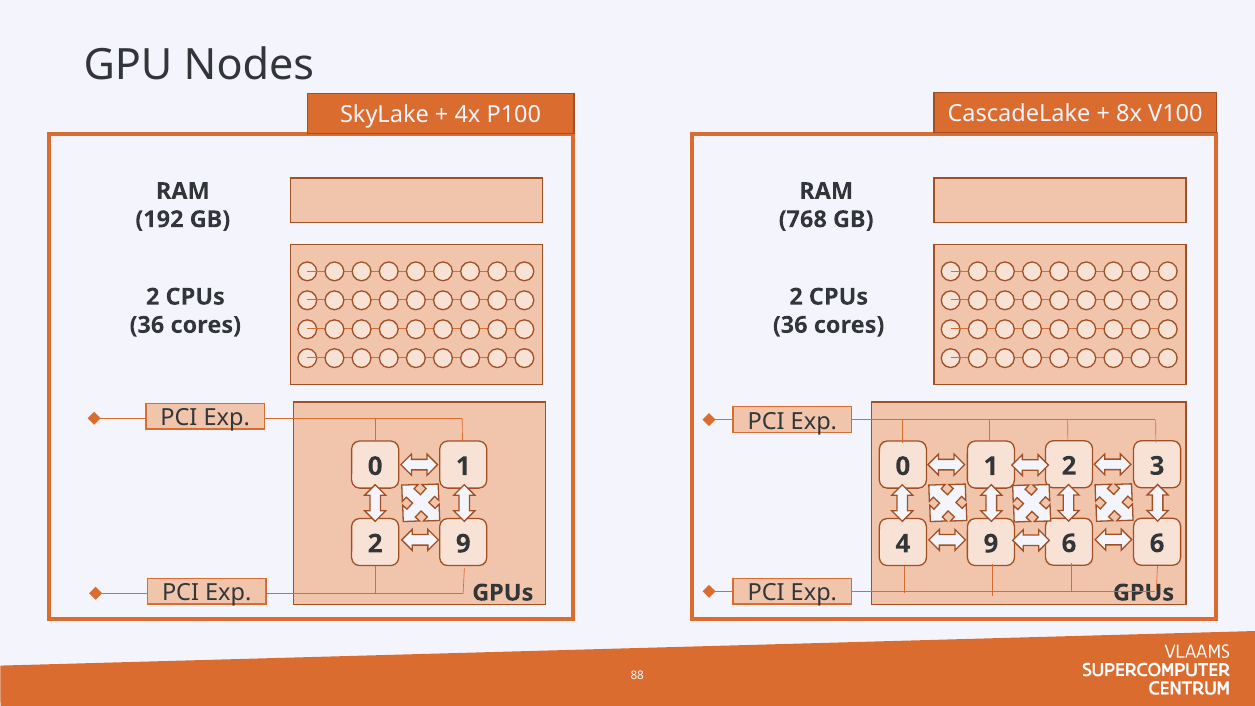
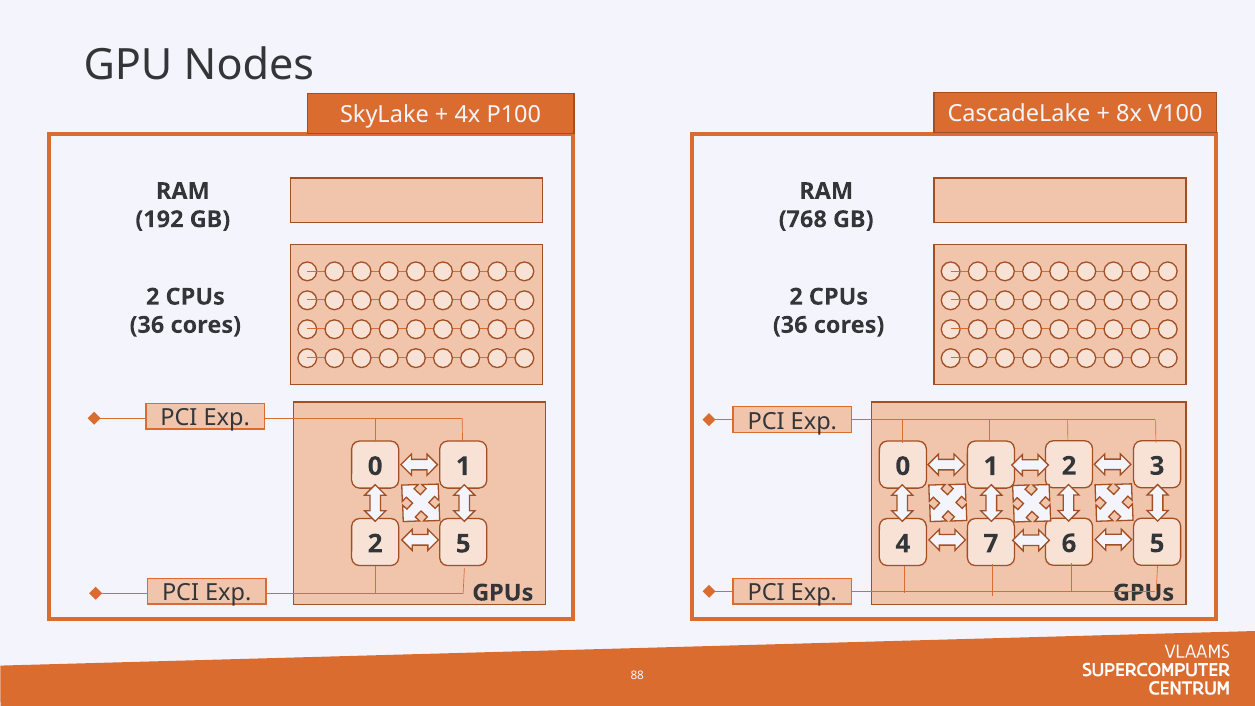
6 6: 6 -> 5 (1157, 544)
2 9: 9 -> 5 (463, 544)
4 9: 9 -> 7 (991, 544)
